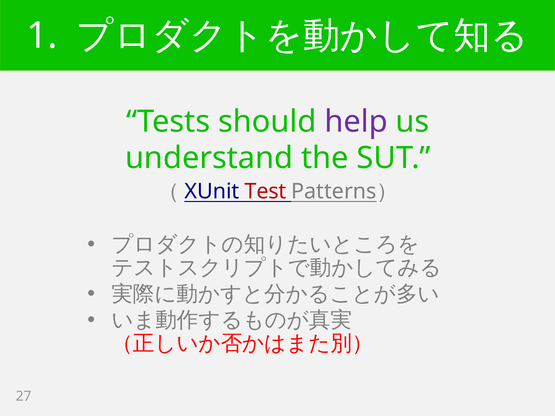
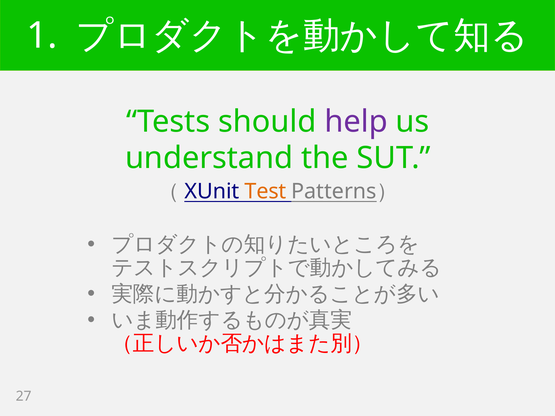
Test colour: red -> orange (265, 192)
